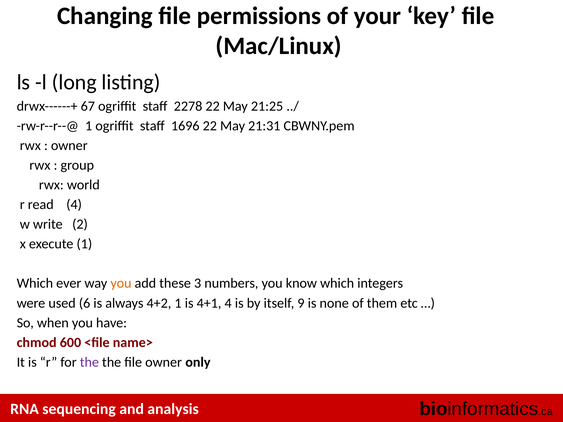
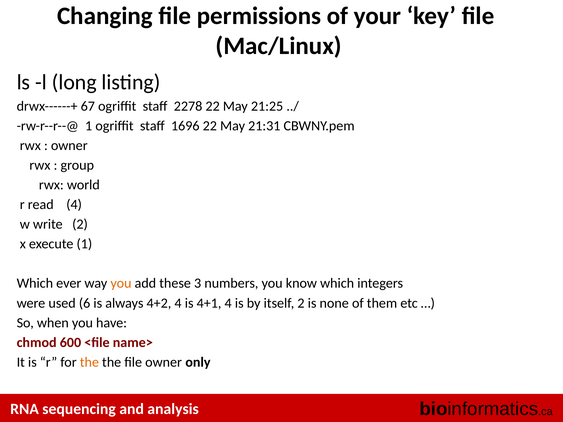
4+2 1: 1 -> 4 (178, 303)
itself 9: 9 -> 2 (301, 303)
the colour: purple -> orange (89, 362)
